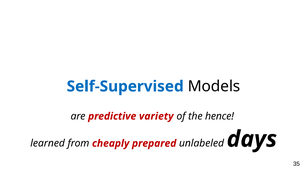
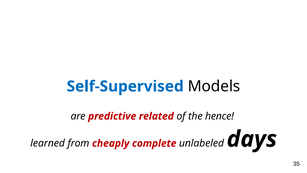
variety: variety -> related (156, 116)
prepared: prepared -> complete (154, 143)
